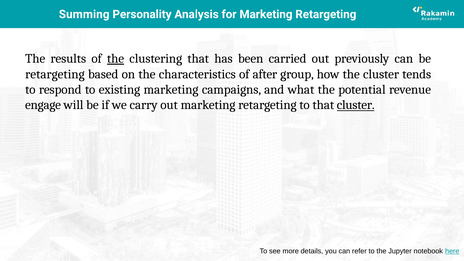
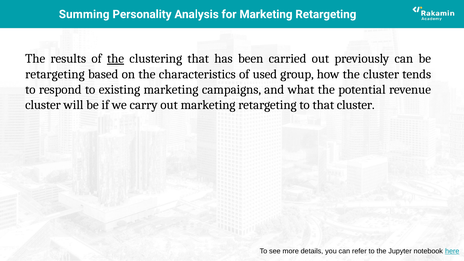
after: after -> used (265, 74)
engage: engage -> cluster (43, 105)
cluster underline: present -> none (356, 105)
